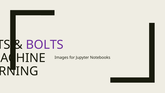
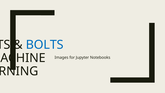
BOLTS colour: purple -> blue (45, 45)
